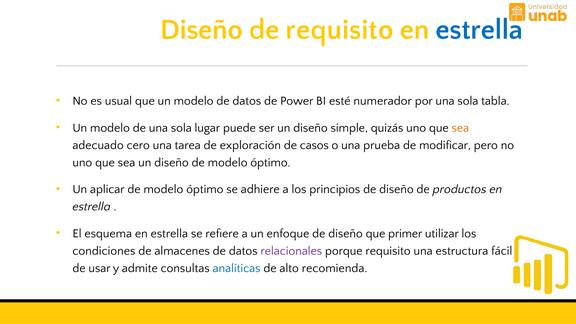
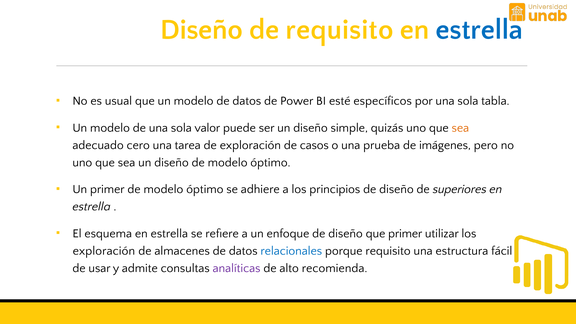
numerador: numerador -> específicos (383, 101)
lugar: lugar -> valor (207, 128)
modificar: modificar -> imágenes (445, 145)
Un aplicar: aplicar -> primer (107, 189)
productos: productos -> superiores (460, 189)
condiciones: condiciones -> exploración (104, 251)
relacionales colour: purple -> blue (291, 251)
analíticas colour: blue -> purple (237, 268)
